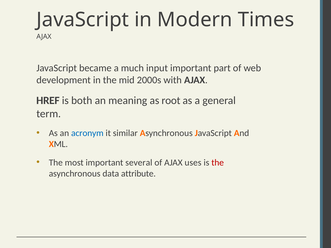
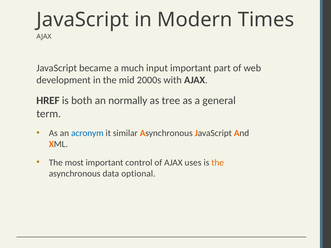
meaning: meaning -> normally (128, 101)
root: root -> tree (171, 101)
several: several -> control (139, 163)
the colour: red -> orange (218, 163)
attribute: attribute -> optional (138, 174)
